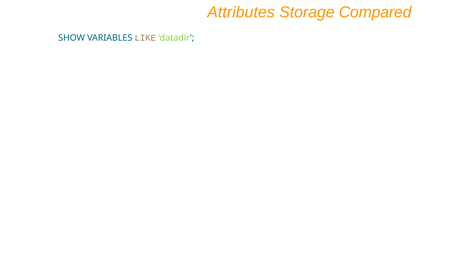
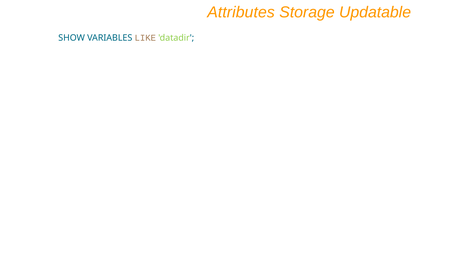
Compared: Compared -> Updatable (375, 12)
